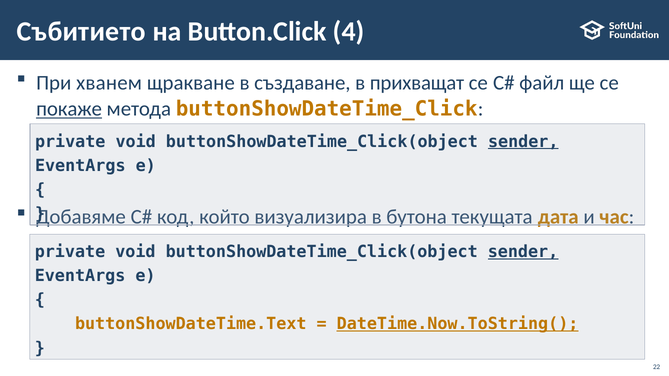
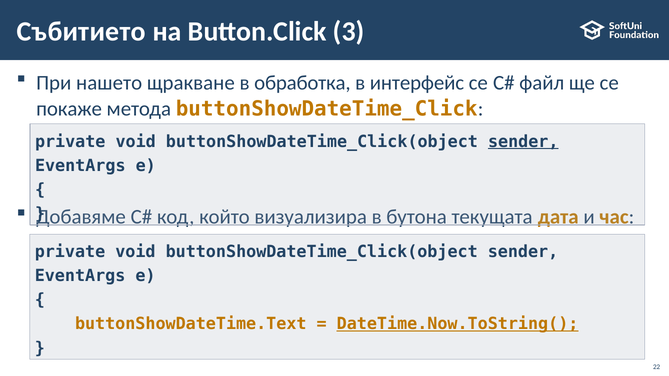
4: 4 -> 3 (349, 32)
хванем: хванем -> нашето (109, 83)
създаване: създаване -> обработка (302, 83)
прихващат: прихващат -> интерфейс (417, 83)
покаже underline: present -> none (69, 109)
sender underline: present -> none (523, 252)
